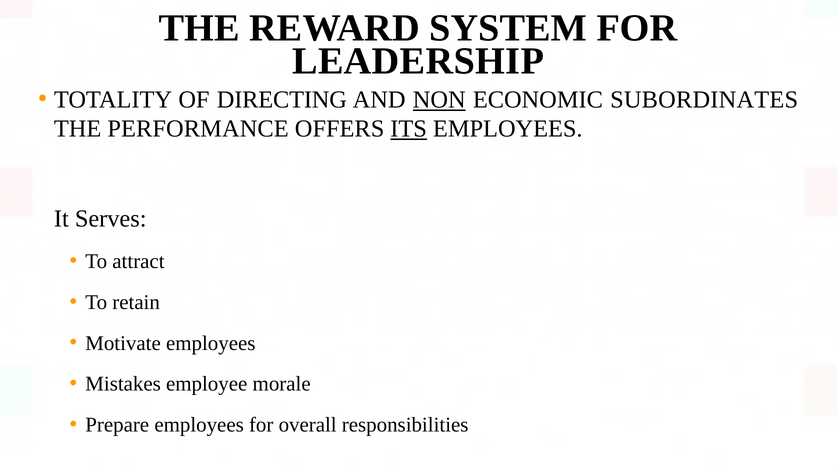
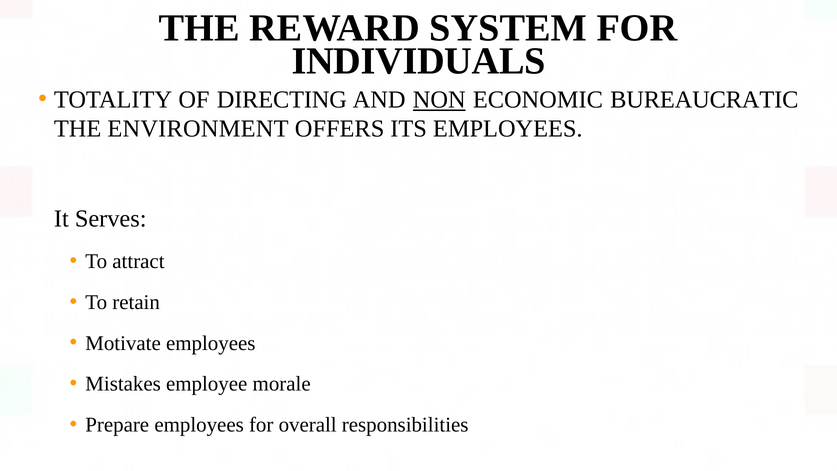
LEADERSHIP: LEADERSHIP -> INDIVIDUALS (419, 61)
SUBORDINATES: SUBORDINATES -> BUREAUCRATIC (704, 99)
PERFORMANCE: PERFORMANCE -> ENVIRONMENT (198, 129)
ITS underline: present -> none (409, 129)
